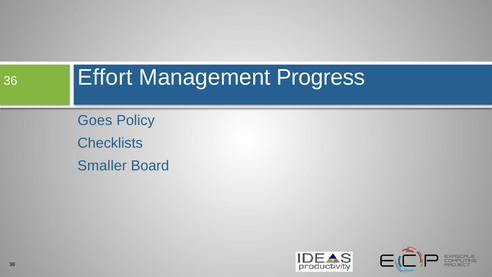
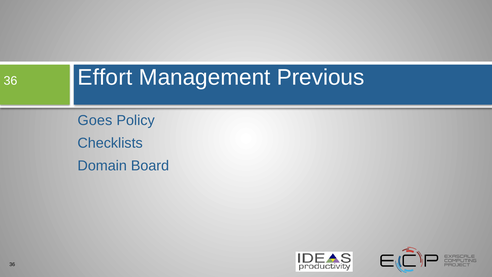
Progress: Progress -> Previous (321, 77)
Smaller: Smaller -> Domain (102, 166)
